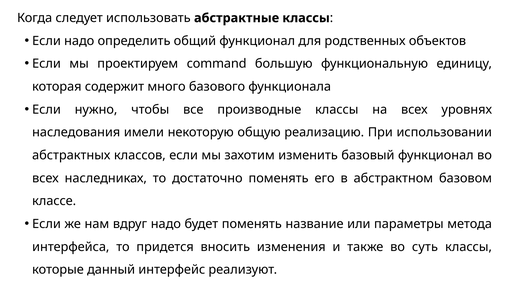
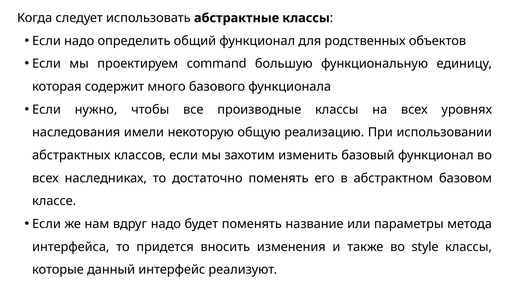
суть: суть -> style (425, 247)
